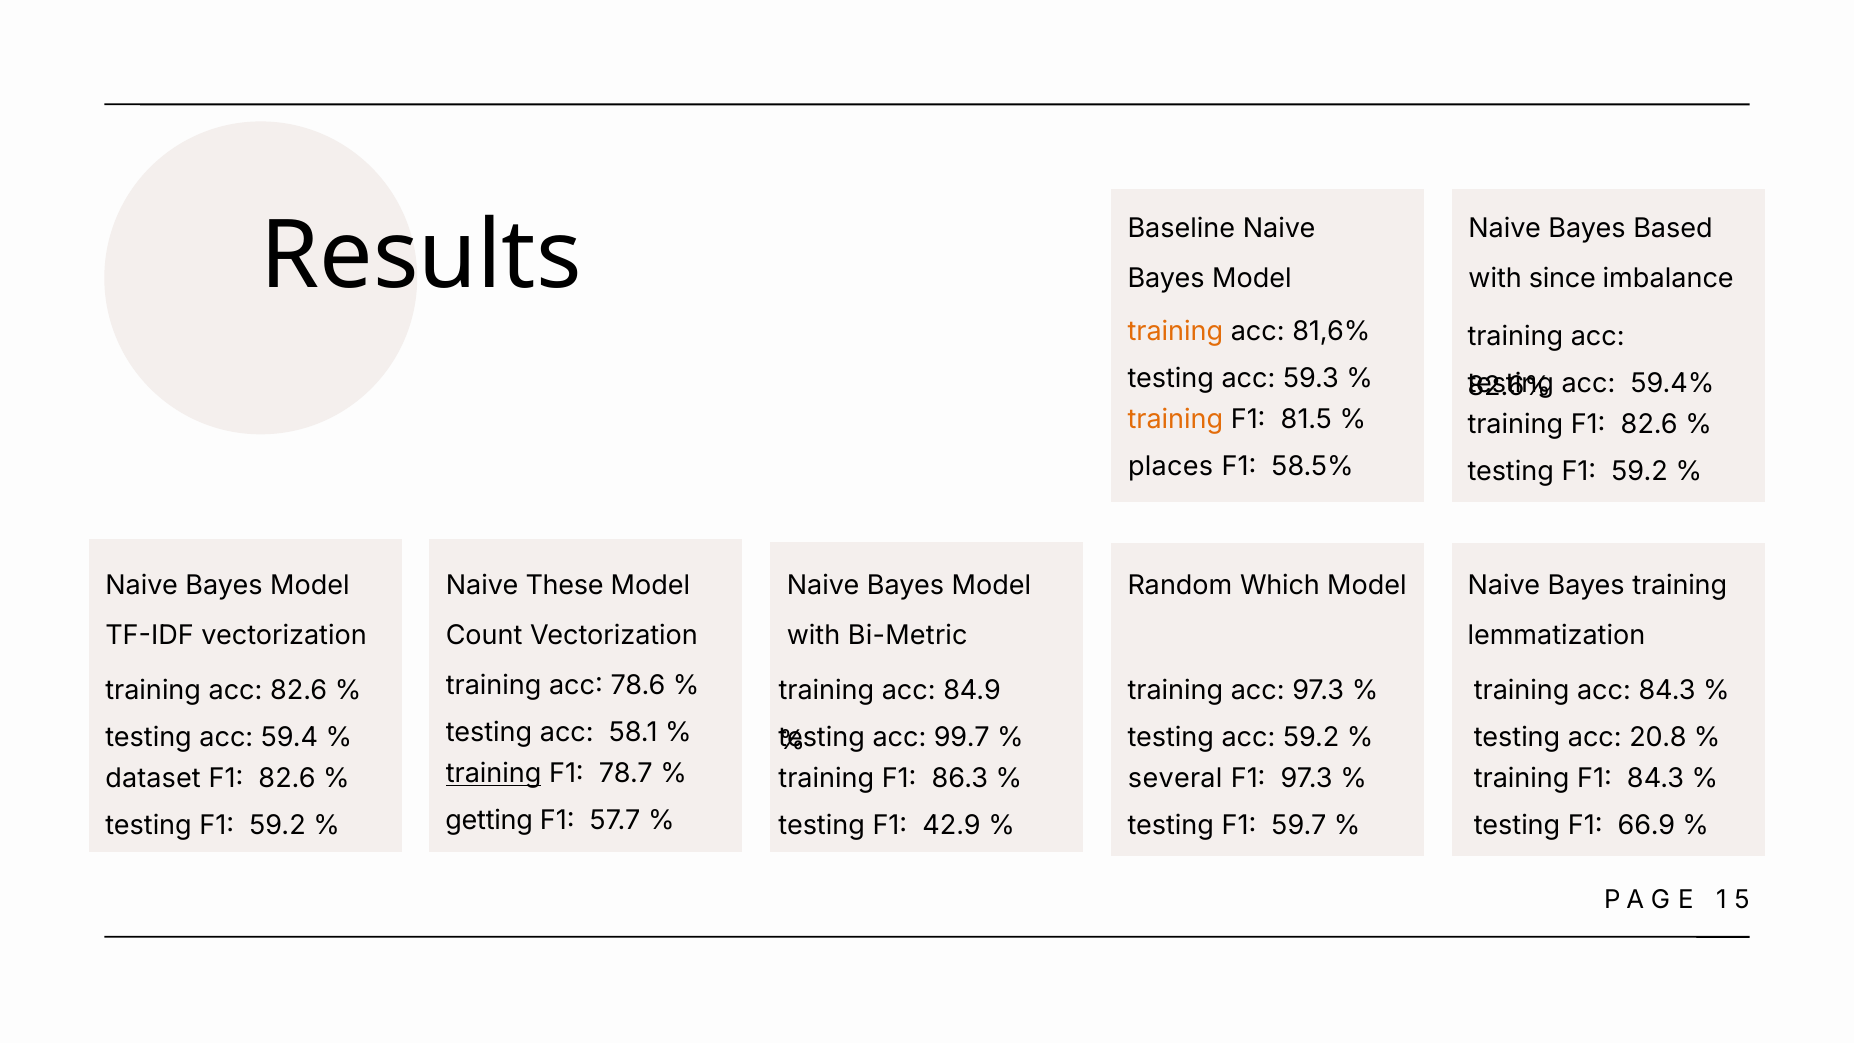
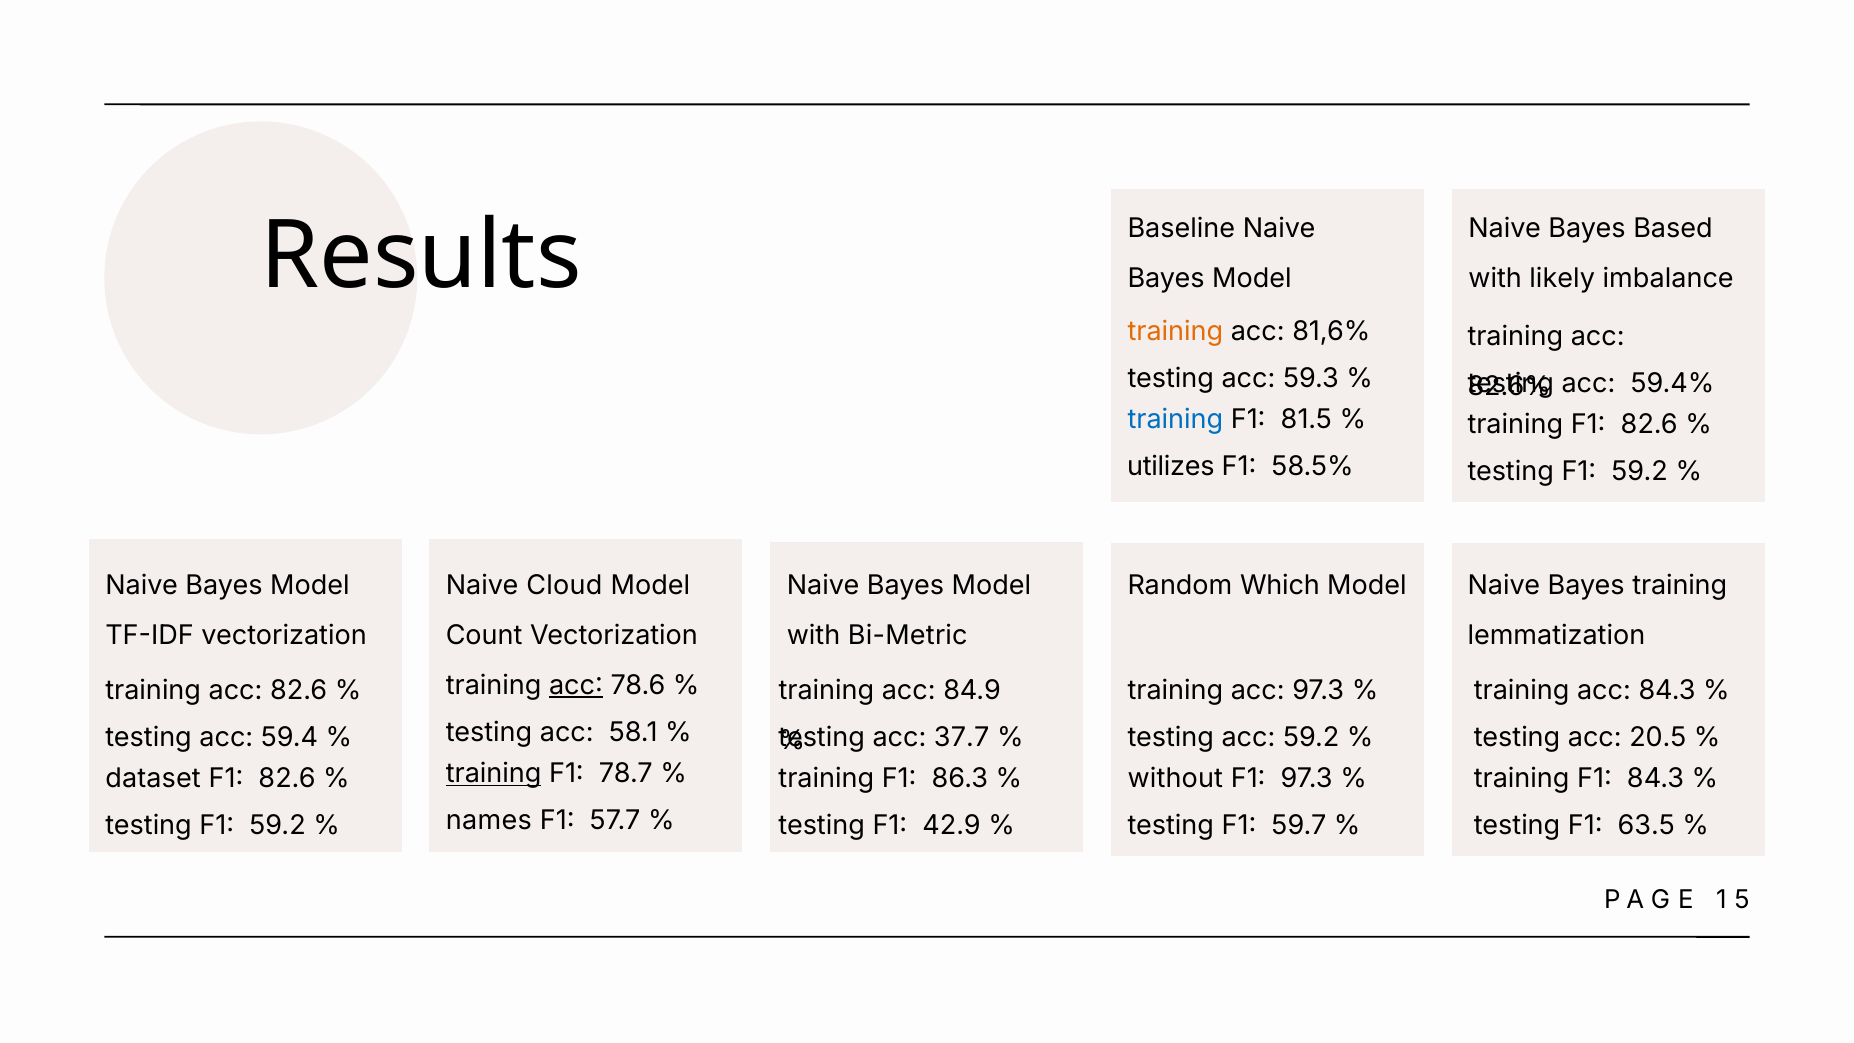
since: since -> likely (1562, 278)
training colour: orange -> blue (1175, 420)
places: places -> utilizes (1171, 467)
These: These -> Cloud (564, 585)
acc underline: none -> present (576, 685)
99.7: 99.7 -> 37.7 (962, 737)
20.8: 20.8 -> 20.5 (1658, 737)
several: several -> without (1175, 779)
getting: getting -> names (489, 821)
66.9: 66.9 -> 63.5 (1646, 826)
